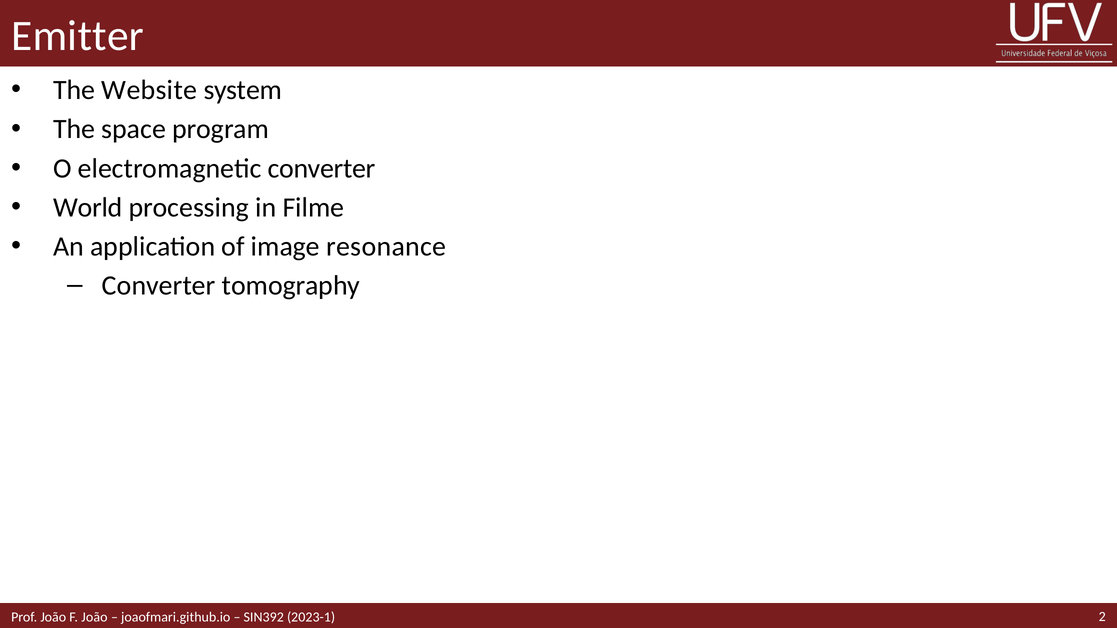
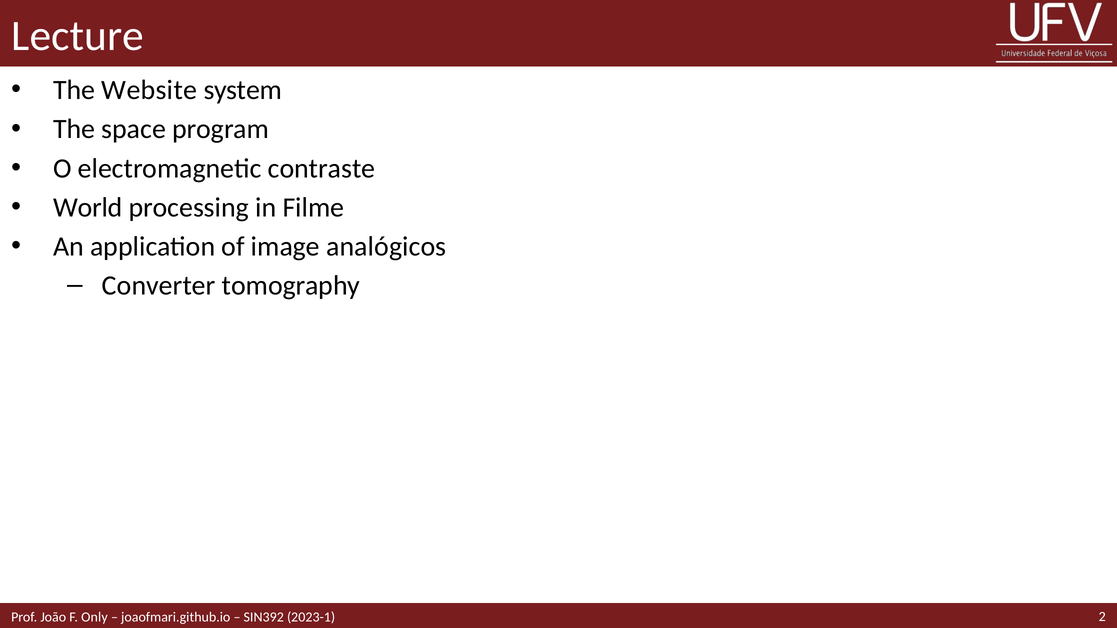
Emitter: Emitter -> Lecture (78, 36)
electromagnetic converter: converter -> contraste (322, 168)
resonance: resonance -> analógicos (386, 247)
F João: João -> Only (94, 617)
